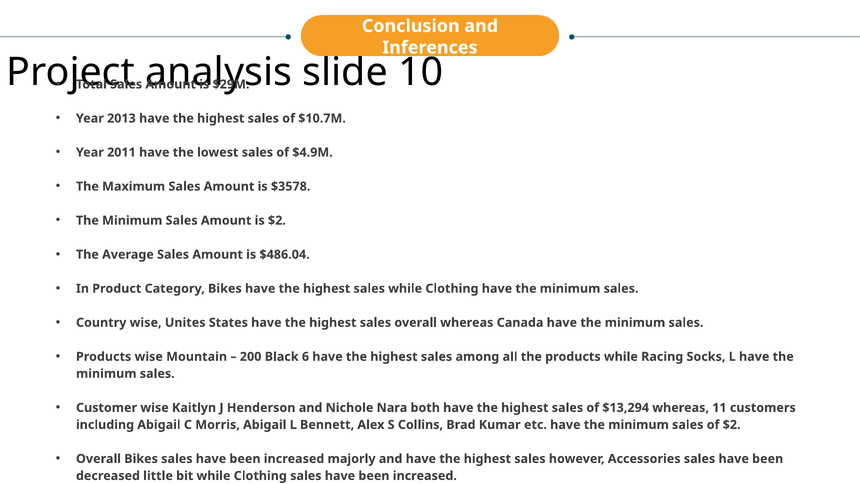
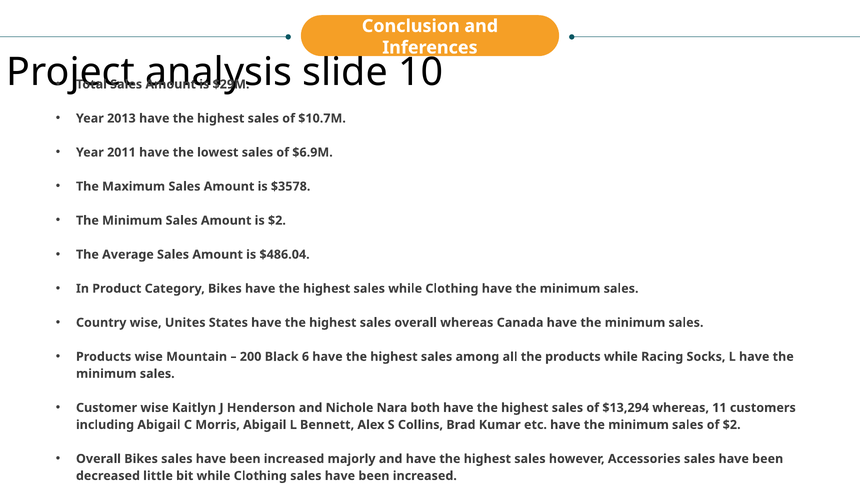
$4.9M: $4.9M -> $6.9M (313, 152)
